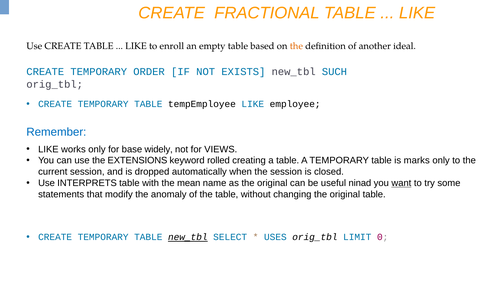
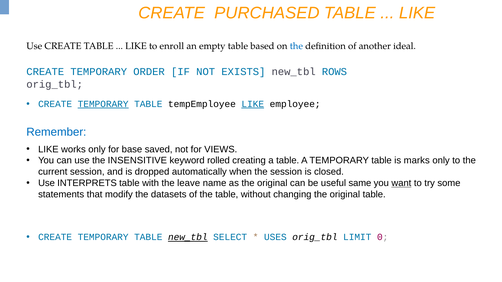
FRACTIONAL: FRACTIONAL -> PURCHASED (267, 13)
the colour: orange -> blue (296, 46)
SUCH: SUCH -> ROWS (334, 72)
TEMPORARY underline: none -> present (103, 104)
LIKE underline: none -> present (253, 104)
widely: widely -> saved (159, 149)
EXTENSIONS: EXTENSIONS -> INSENSITIVE (137, 161)
mean: mean -> leave (189, 183)
ninad: ninad -> same (360, 183)
anomaly: anomaly -> datasets (169, 195)
